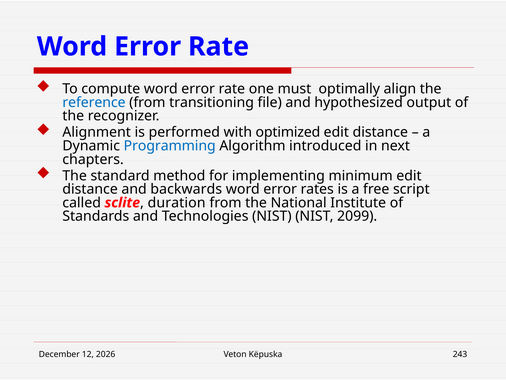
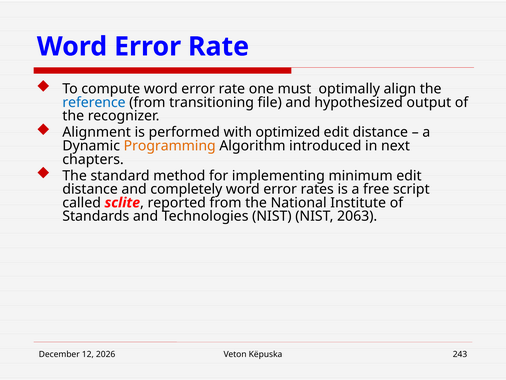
Programming colour: blue -> orange (170, 146)
backwards: backwards -> completely (186, 189)
duration: duration -> reported (177, 202)
2099: 2099 -> 2063 (357, 216)
